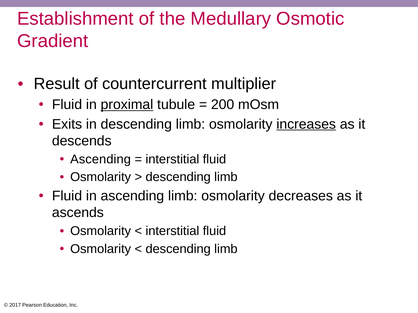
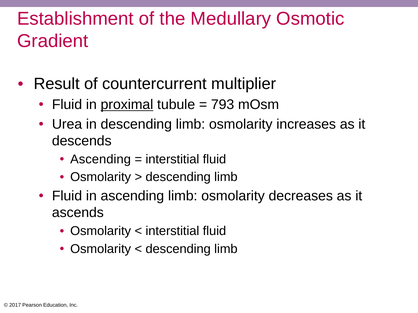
200: 200 -> 793 (223, 105)
Exits: Exits -> Urea (67, 124)
increases underline: present -> none (306, 124)
